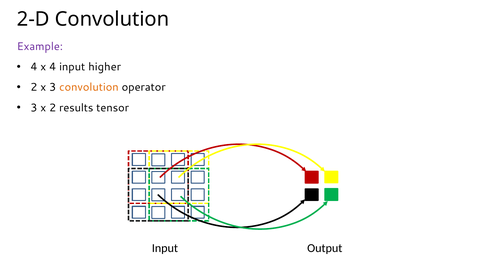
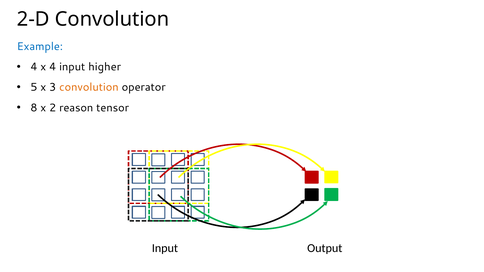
Example colour: purple -> blue (40, 47)
2: 2 -> 5 (34, 87)
3: 3 -> 8 (34, 108)
results: results -> reason (76, 108)
